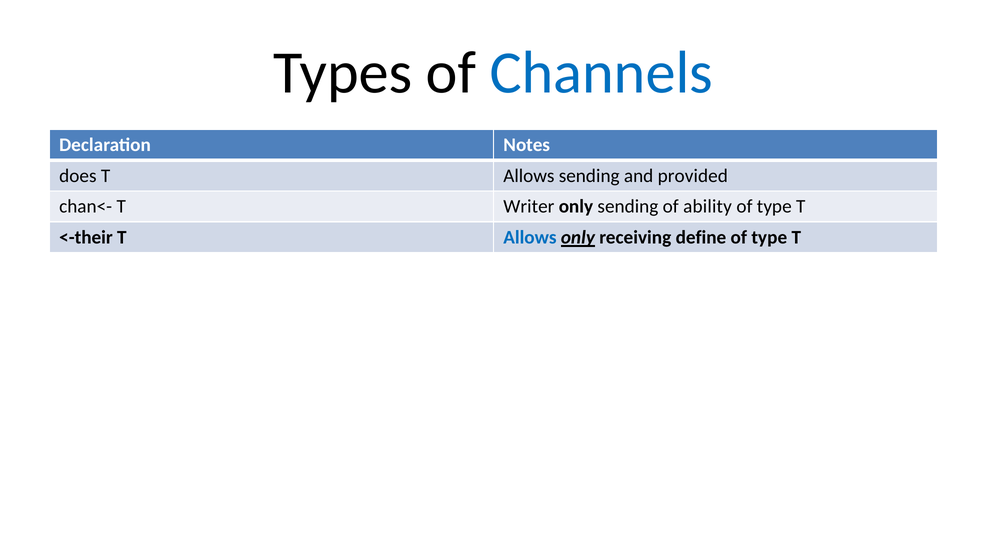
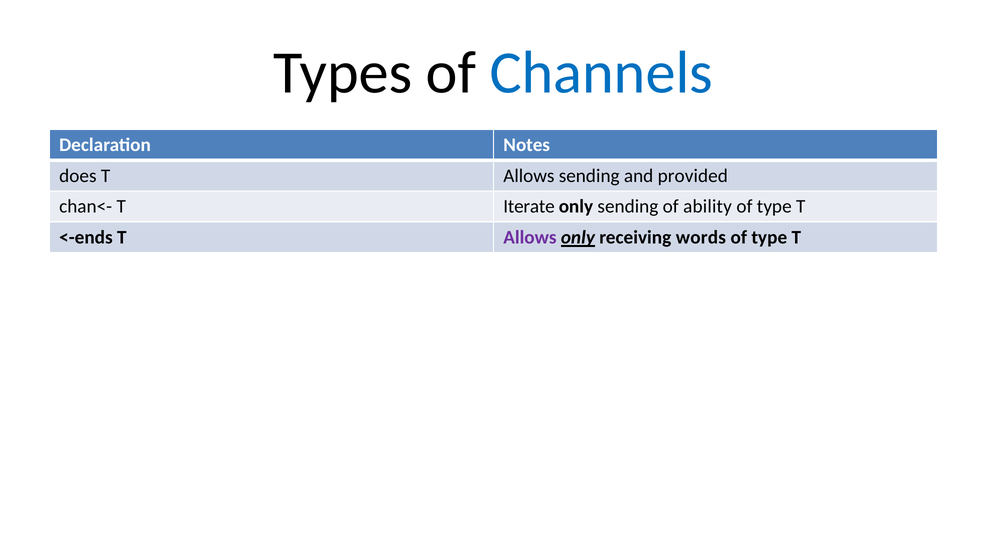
Writer: Writer -> Iterate (529, 207)
<-their: <-their -> <-ends (86, 238)
Allows colour: blue -> purple (530, 238)
define: define -> words (701, 238)
